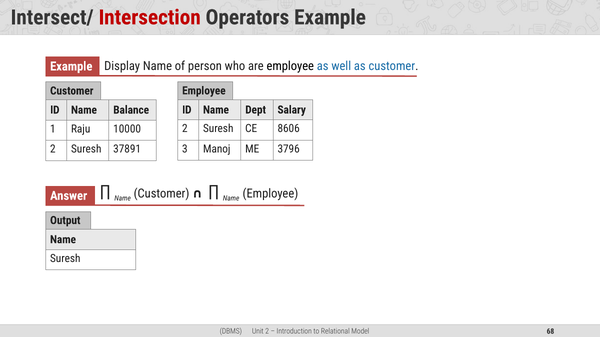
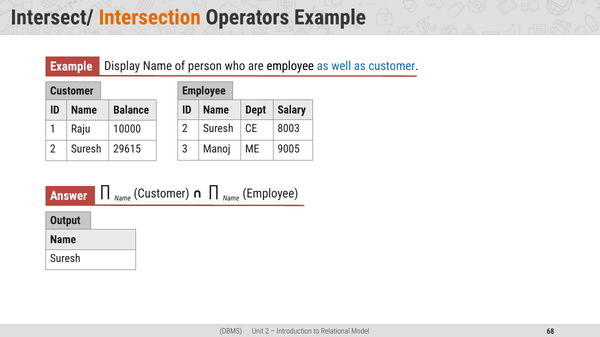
Intersection colour: red -> orange (150, 17)
8606: 8606 -> 8003 (289, 129)
3796: 3796 -> 9005 (289, 149)
37891: 37891 -> 29615 (127, 149)
